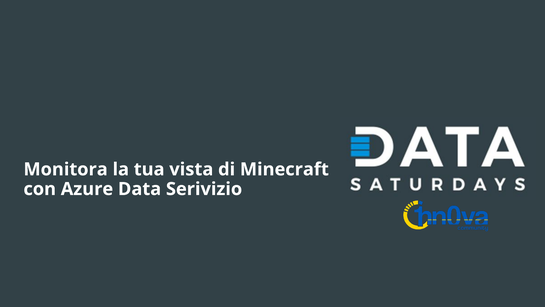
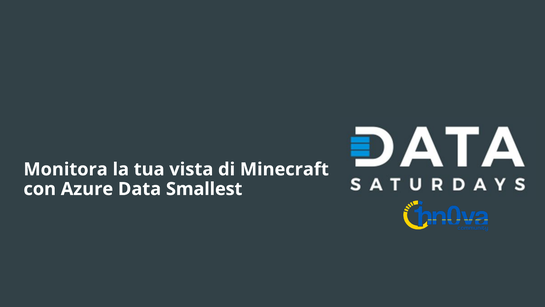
Serivizio: Serivizio -> Smallest (204, 189)
